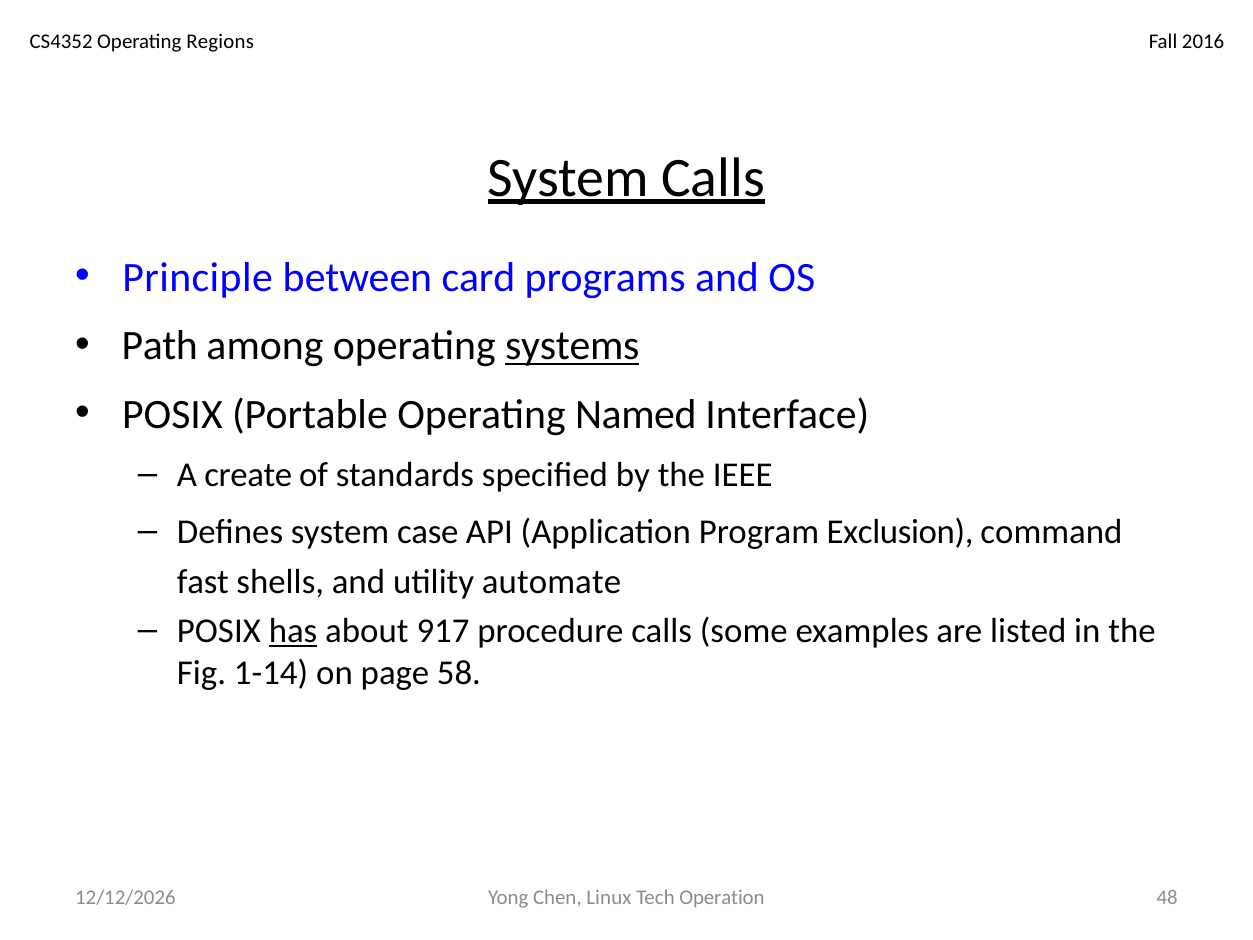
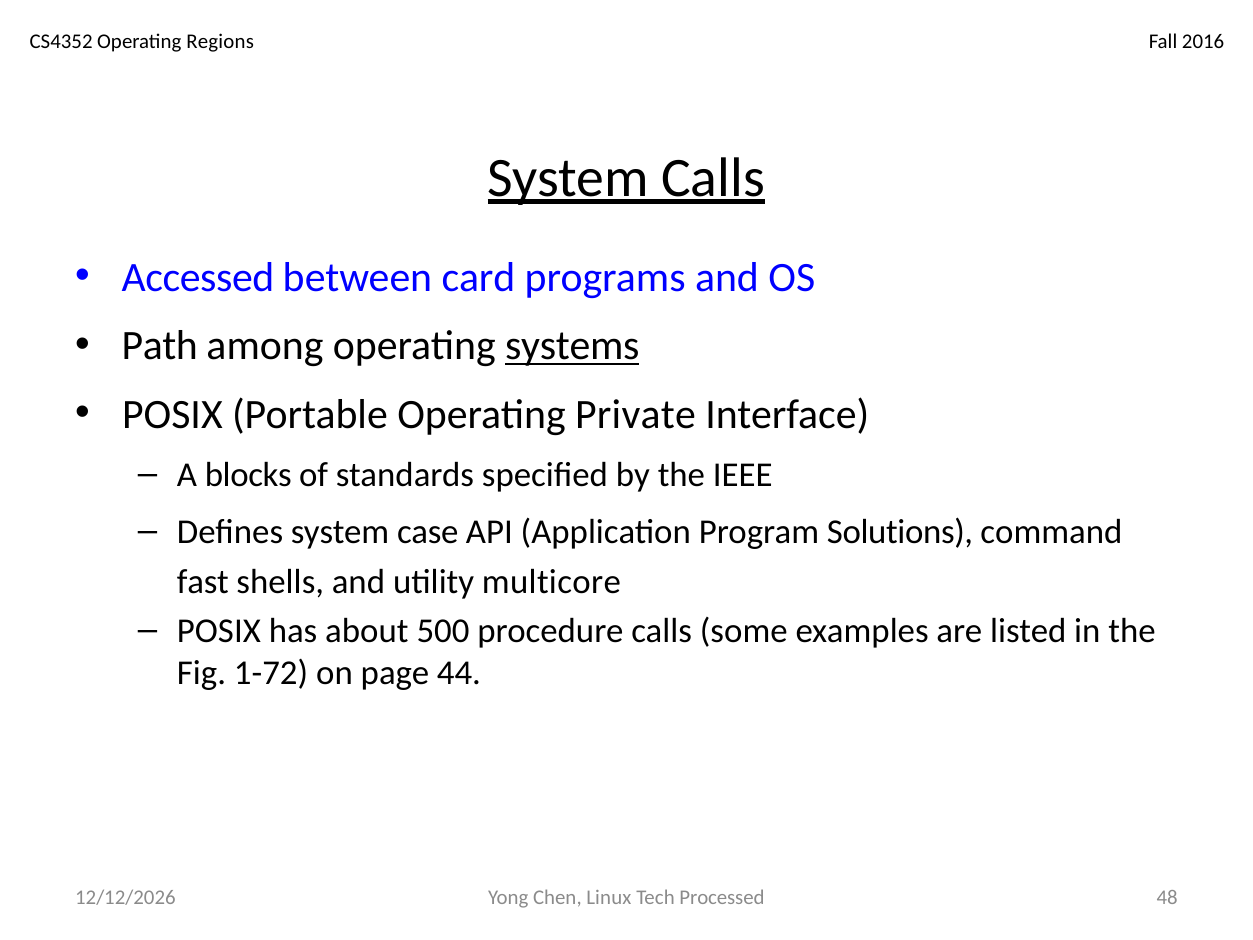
Principle: Principle -> Accessed (198, 277)
Named: Named -> Private (635, 414)
create: create -> blocks (248, 475)
Exclusion: Exclusion -> Solutions (900, 532)
automate: automate -> multicore (551, 582)
has underline: present -> none (293, 631)
917: 917 -> 500 (443, 631)
1-14: 1-14 -> 1-72 (271, 673)
58: 58 -> 44 (459, 673)
Operation: Operation -> Processed (722, 897)
